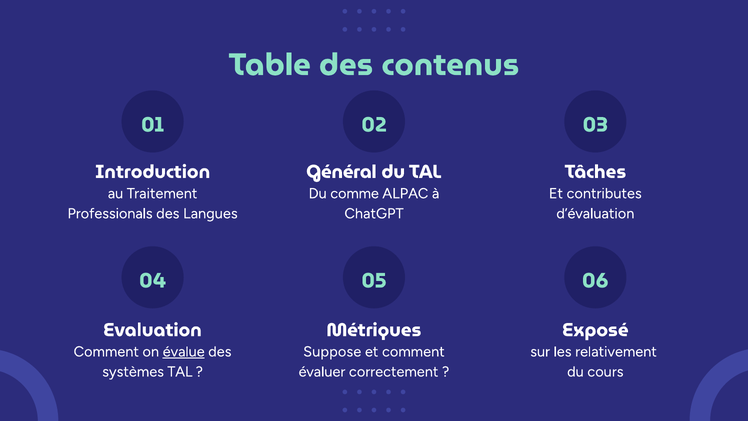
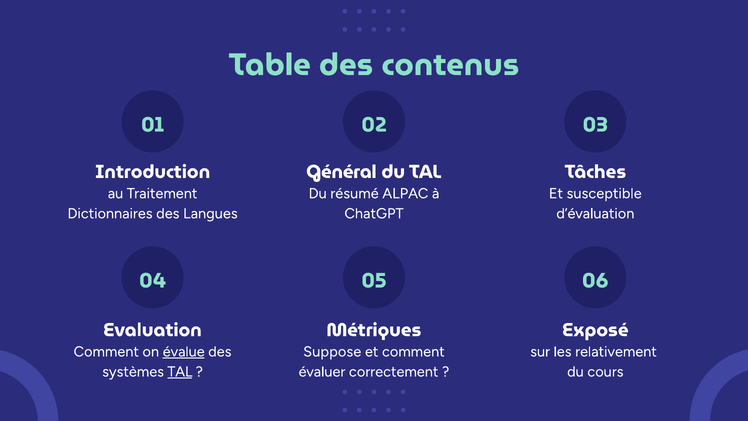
comme: comme -> résumé (354, 193)
contributes: contributes -> susceptible (604, 193)
Professionals: Professionals -> Dictionnaires (110, 213)
TAL underline: none -> present (180, 372)
